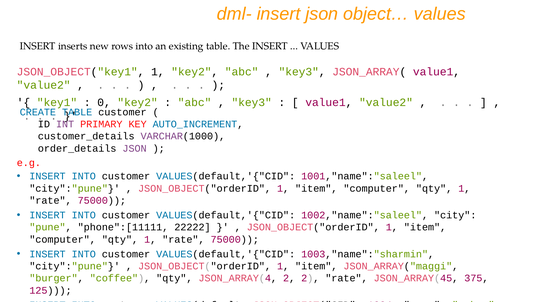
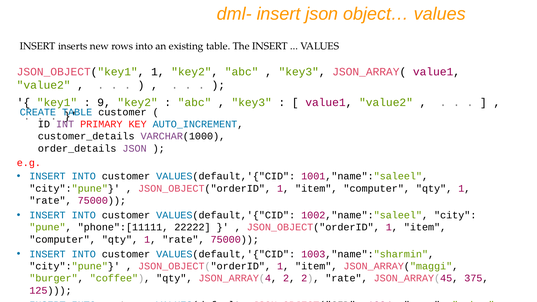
0: 0 -> 9 (104, 103)
